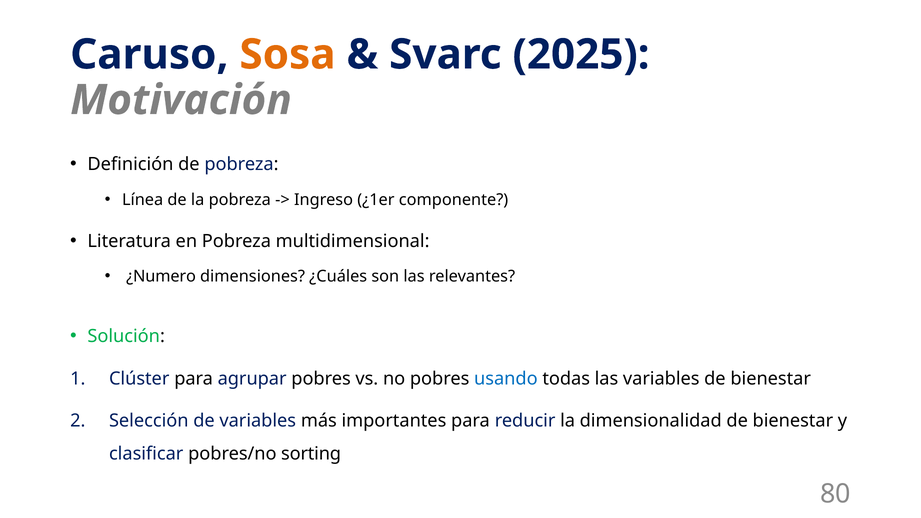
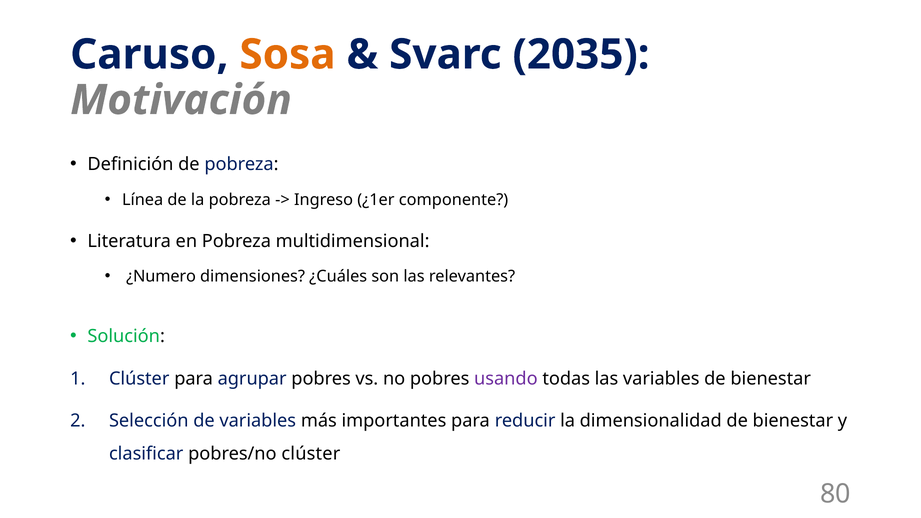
2025: 2025 -> 2035 (581, 55)
usando colour: blue -> purple (506, 379)
pobres/no sorting: sorting -> clúster (311, 454)
